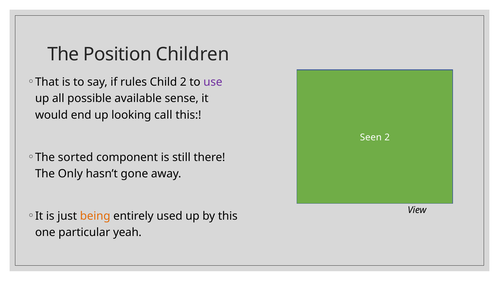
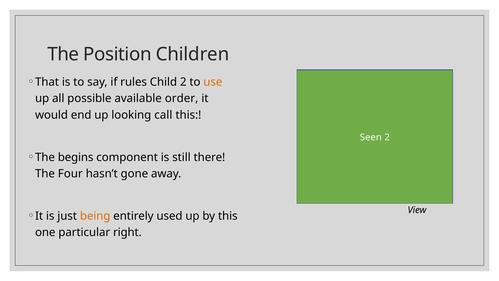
use colour: purple -> orange (213, 82)
sense: sense -> order (182, 98)
sorted: sorted -> begins (76, 157)
Only: Only -> Four (70, 173)
yeah: yeah -> right (127, 232)
